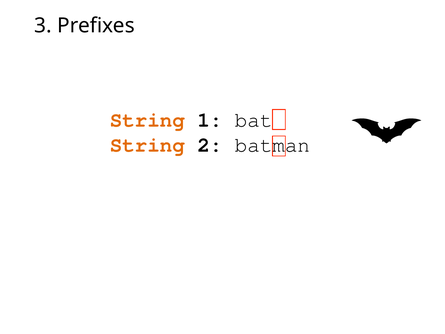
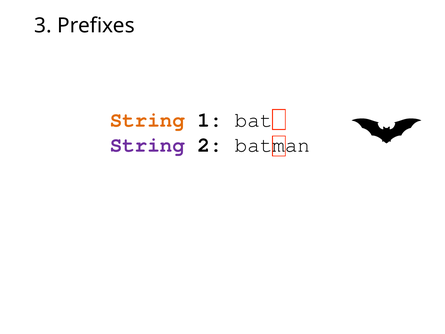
String colour: orange -> purple (147, 145)
